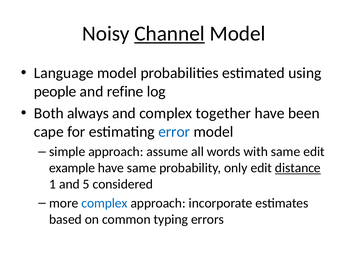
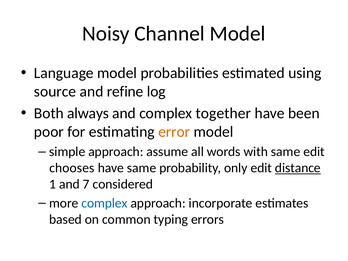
Channel underline: present -> none (170, 34)
people: people -> source (55, 92)
cape: cape -> poor (49, 132)
error colour: blue -> orange (174, 132)
example: example -> chooses (72, 168)
5: 5 -> 7 (86, 184)
